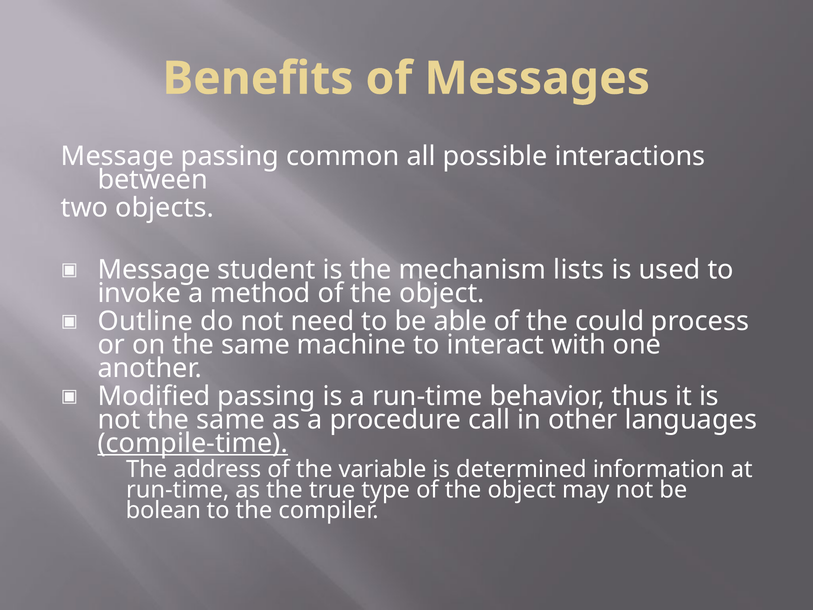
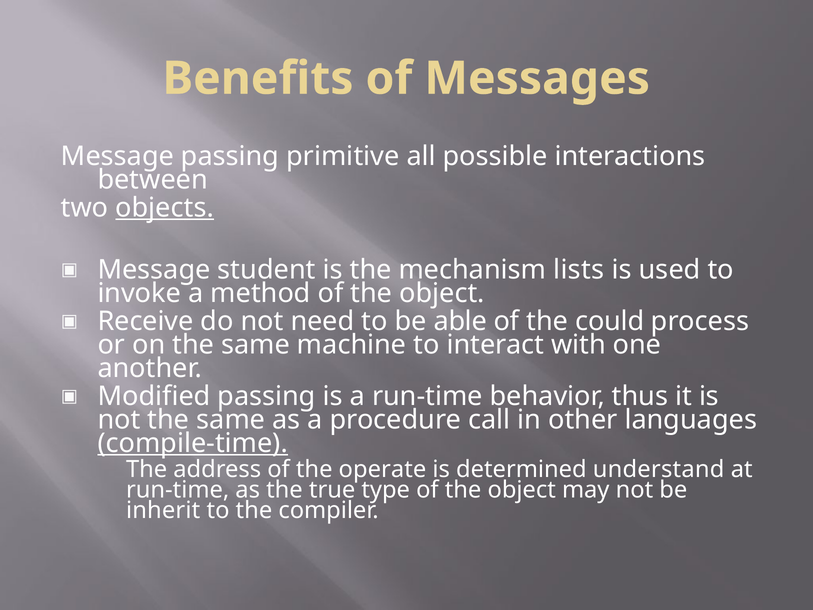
common: common -> primitive (343, 156)
objects underline: none -> present (165, 208)
Outline: Outline -> Receive (146, 321)
variable: variable -> operate (382, 469)
information: information -> understand (659, 469)
bolean: bolean -> inherit (163, 510)
